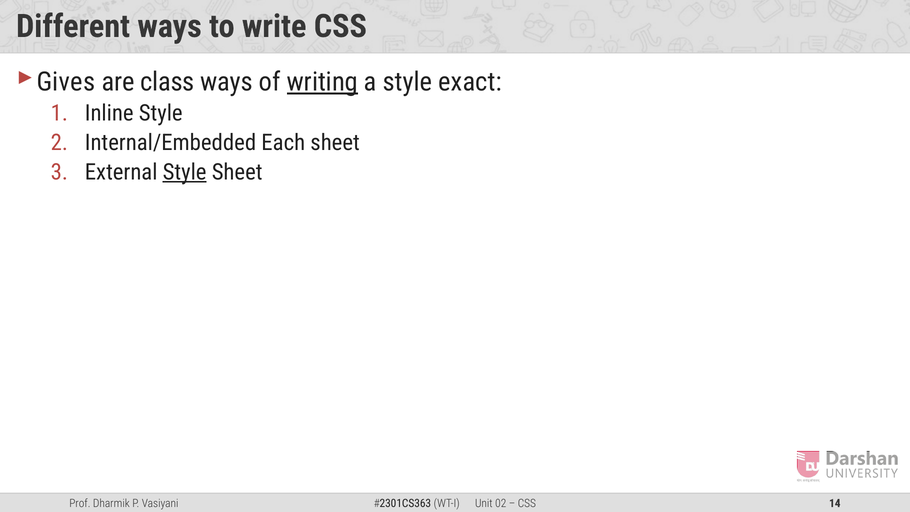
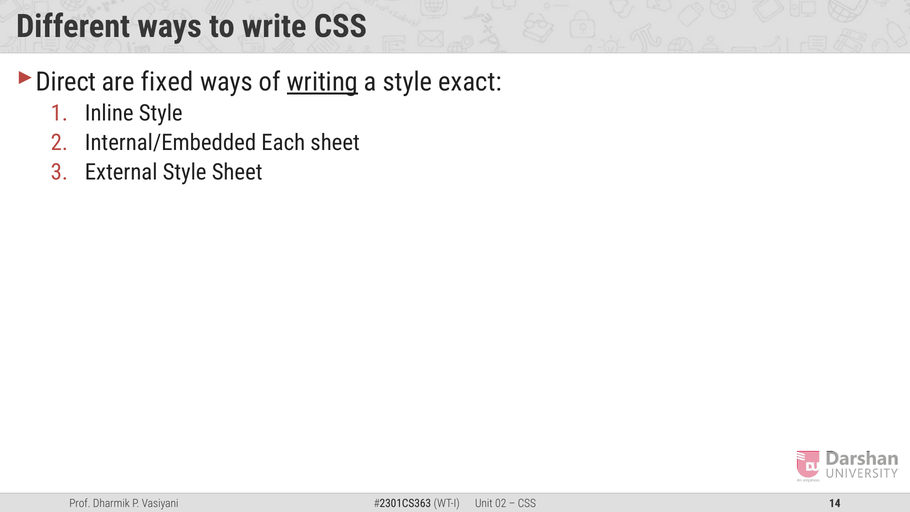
Gives: Gives -> Direct (66, 82)
class: class -> fixed (167, 82)
Style underline: present -> none (185, 172)
